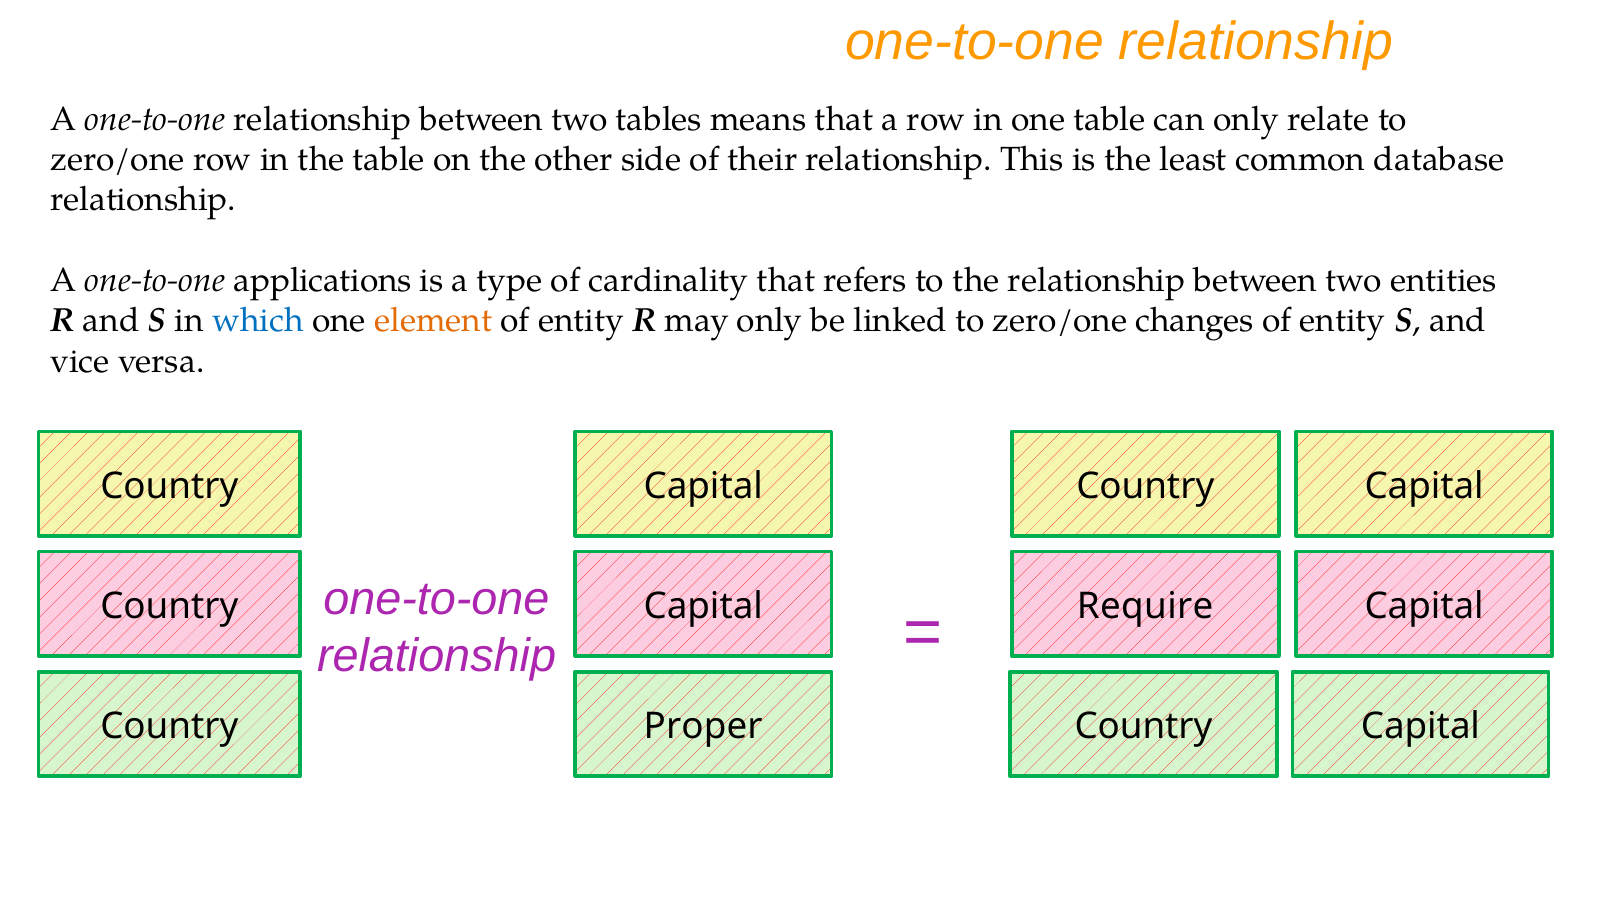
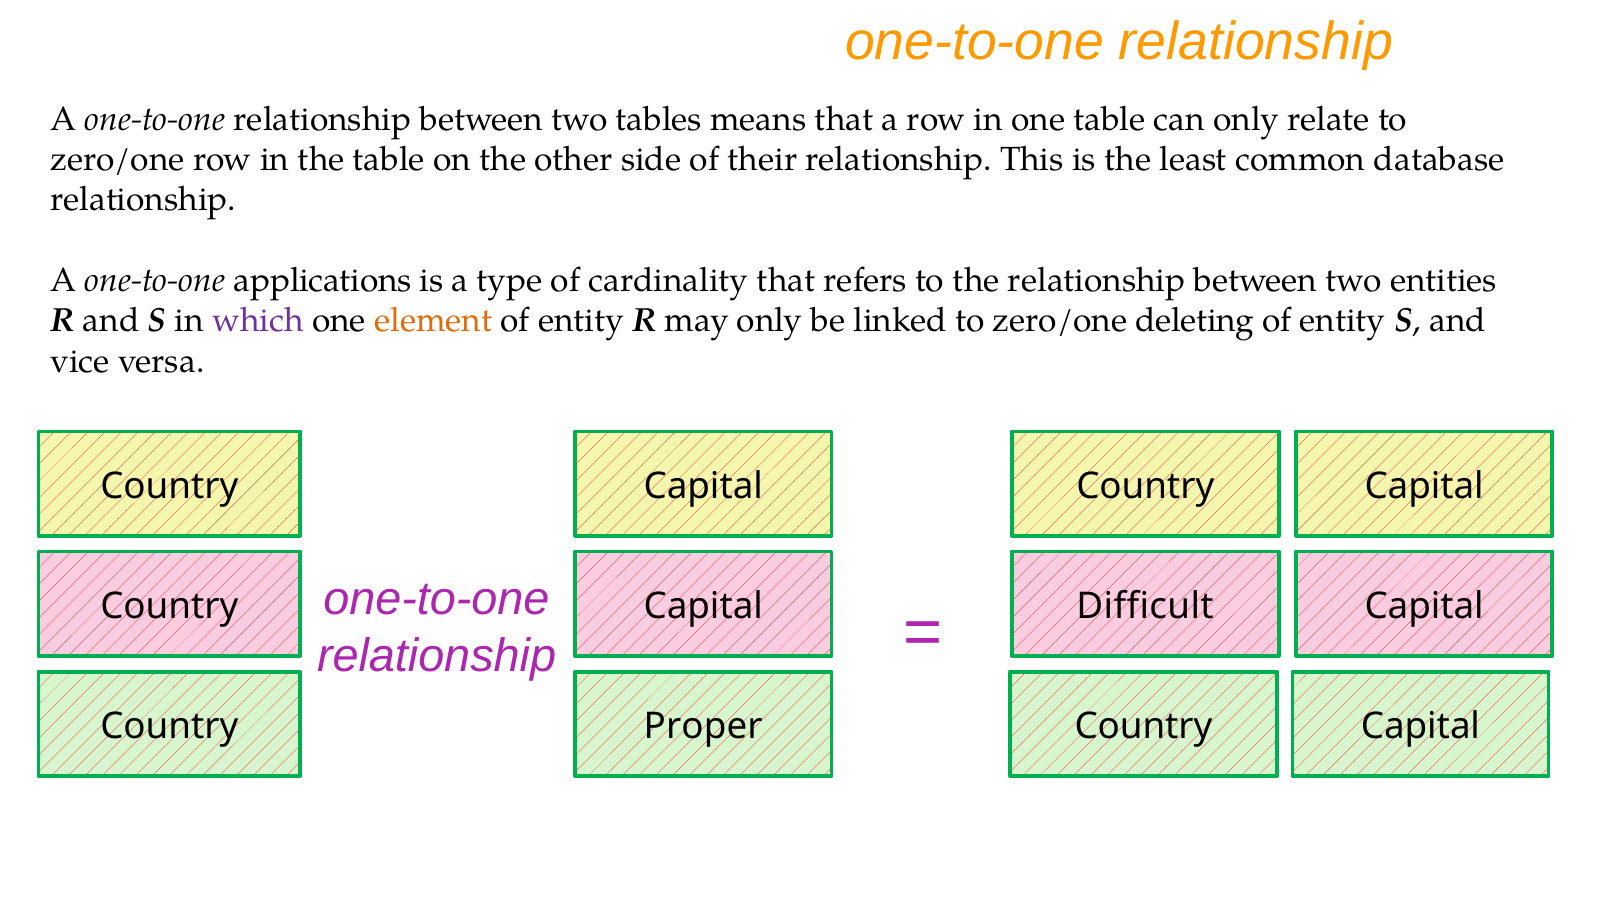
which colour: blue -> purple (258, 321)
changes: changes -> deleting (1195, 321)
Require: Require -> Difficult (1145, 606)
